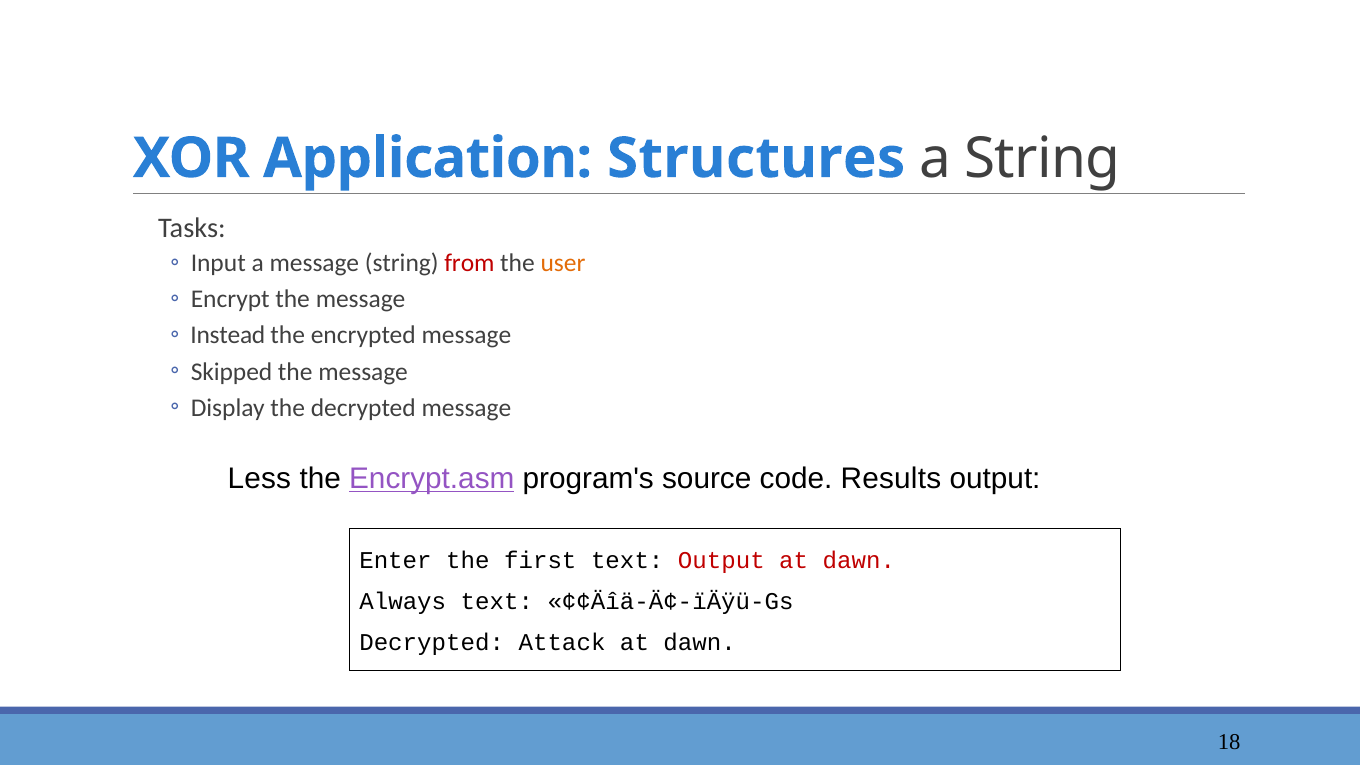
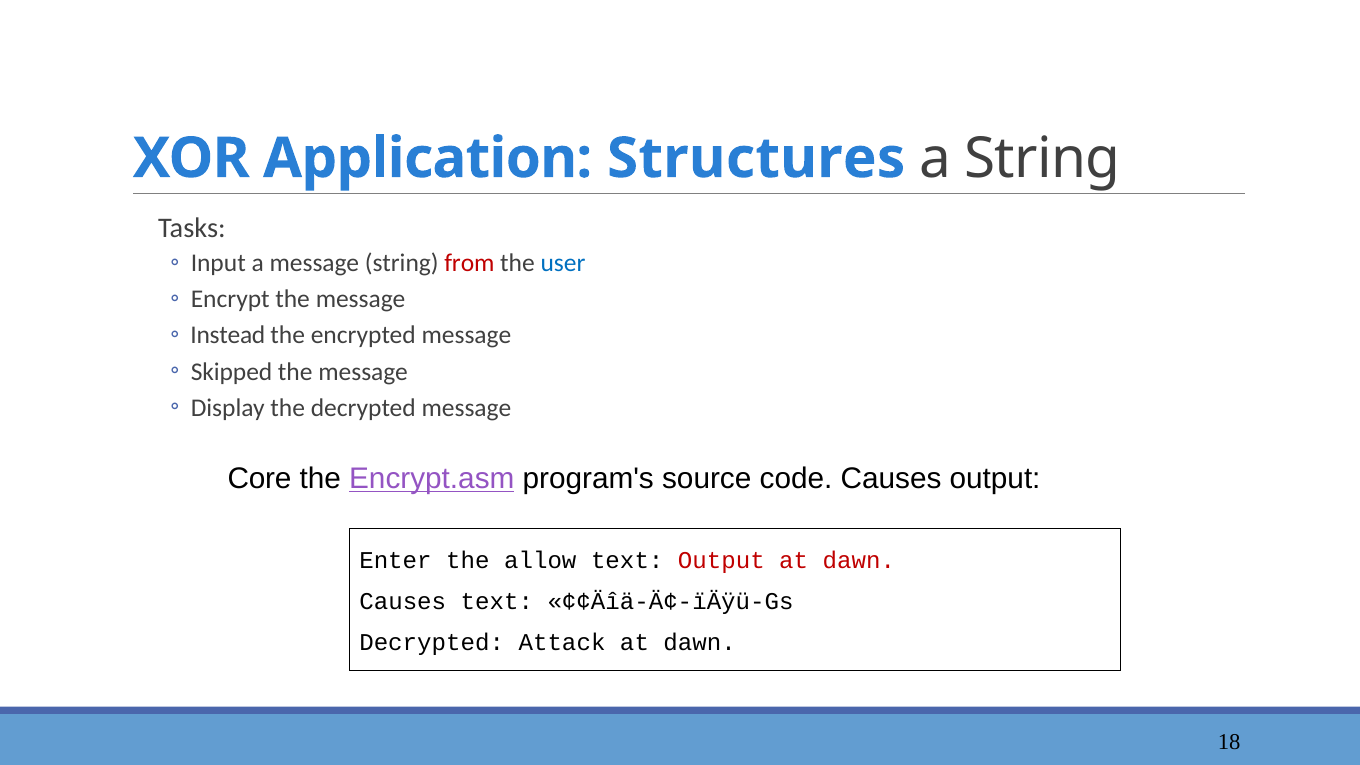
user colour: orange -> blue (563, 263)
Less: Less -> Core (260, 478)
code Results: Results -> Causes (891, 478)
first: first -> allow (540, 560)
Always: Always -> Causes (403, 601)
